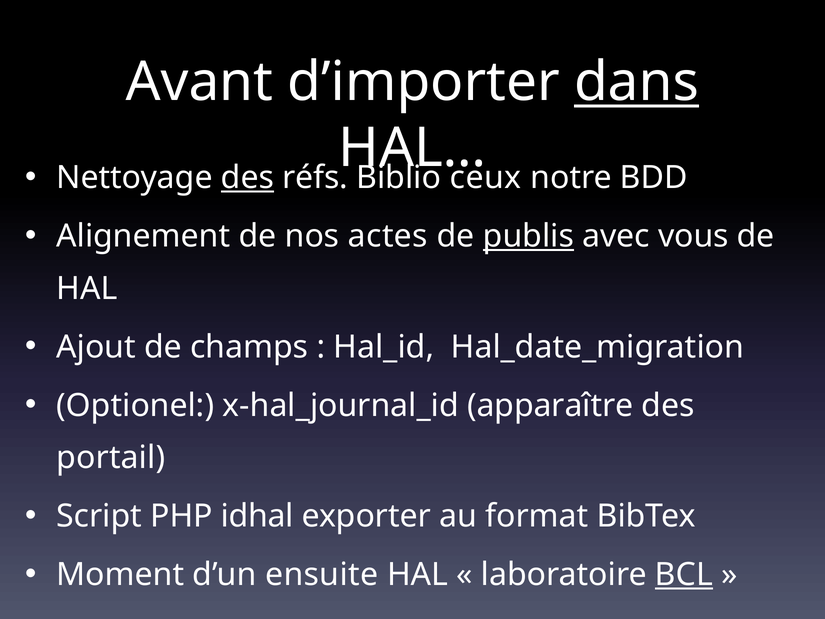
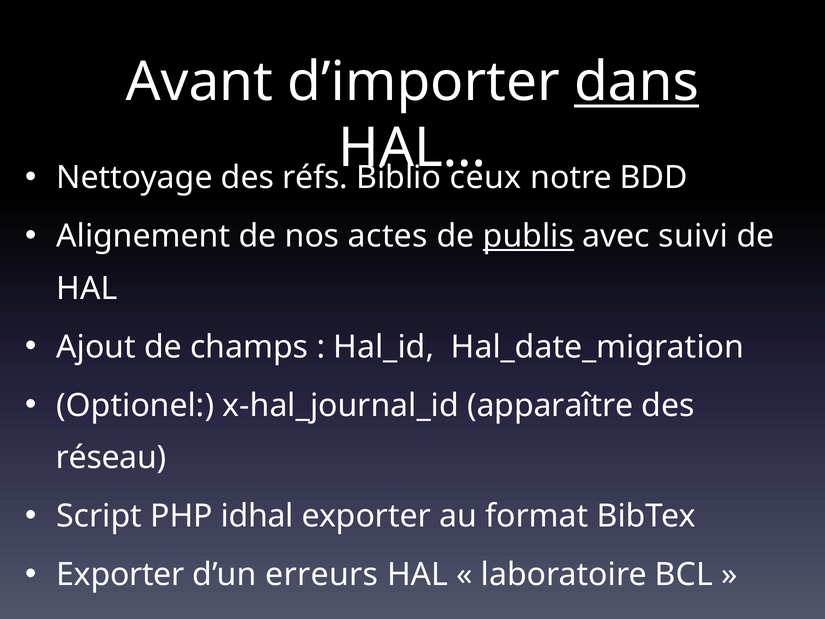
des underline: present -> none (248, 178)
vous: vous -> suivi (693, 236)
portail: portail -> réseau (111, 457)
Moment: Moment -> Exporter (120, 575)
ensuite: ensuite -> erreurs (322, 575)
BCL underline: present -> none (684, 575)
